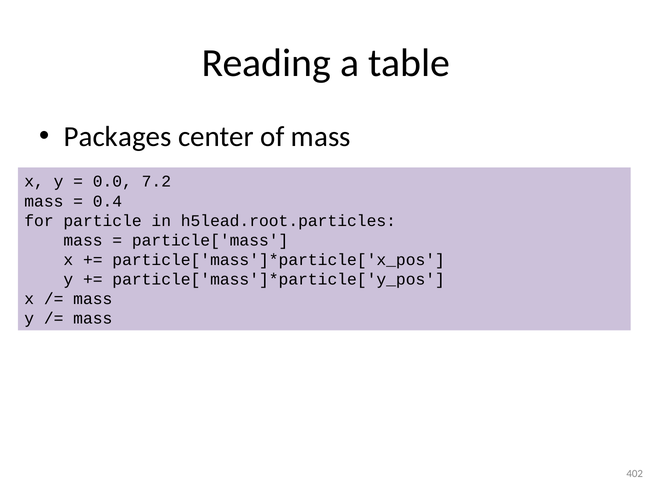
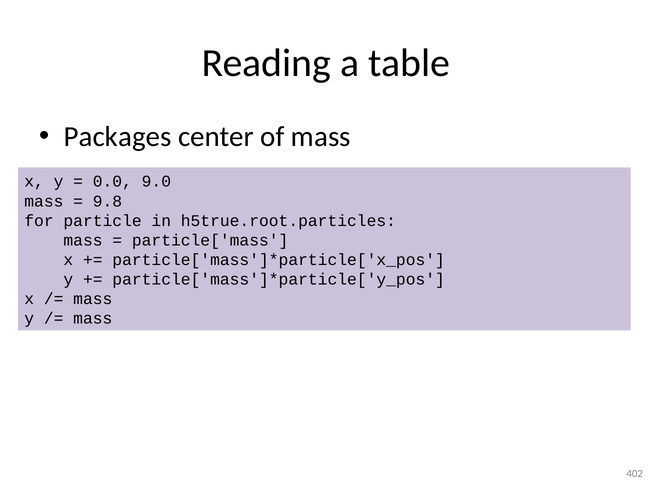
7.2: 7.2 -> 9.0 (156, 182)
0.4: 0.4 -> 9.8 (107, 201)
h5lead.root.particles: h5lead.root.particles -> h5true.root.particles (288, 221)
